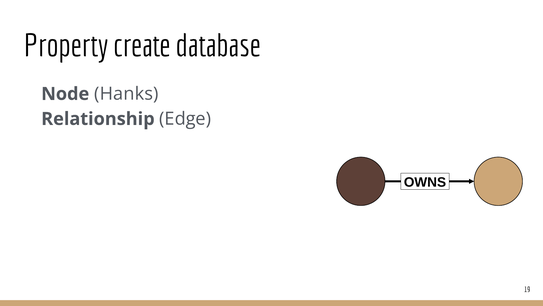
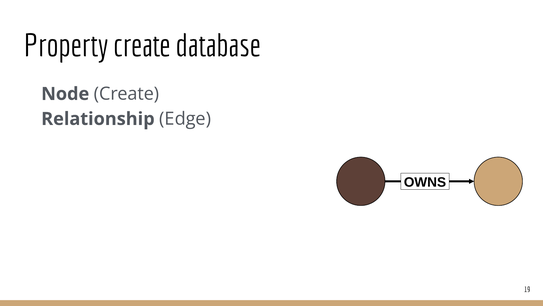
Node Hanks: Hanks -> Create (127, 94)
